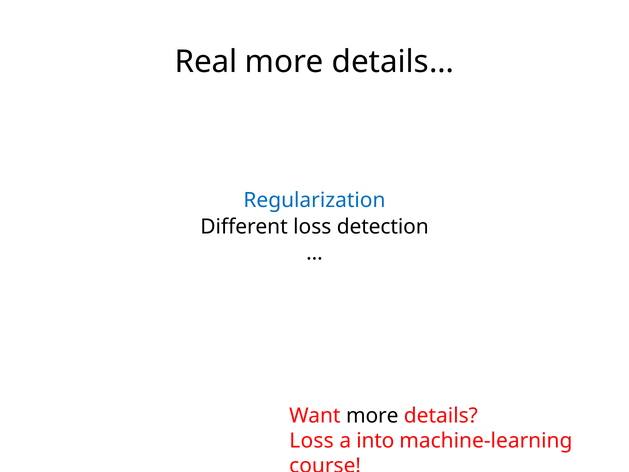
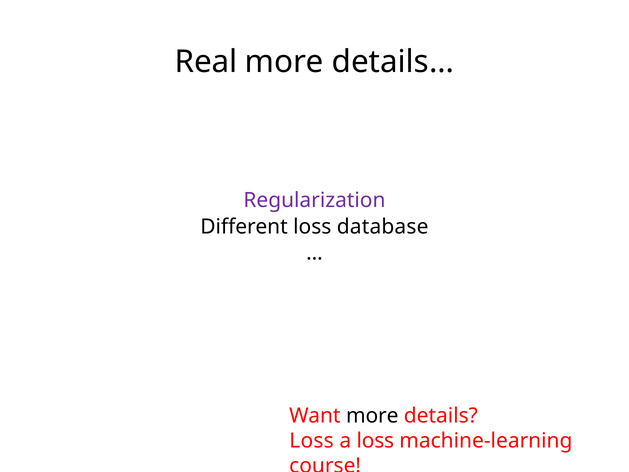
Regularization colour: blue -> purple (314, 200)
detection: detection -> database (383, 227)
a into: into -> loss (375, 441)
